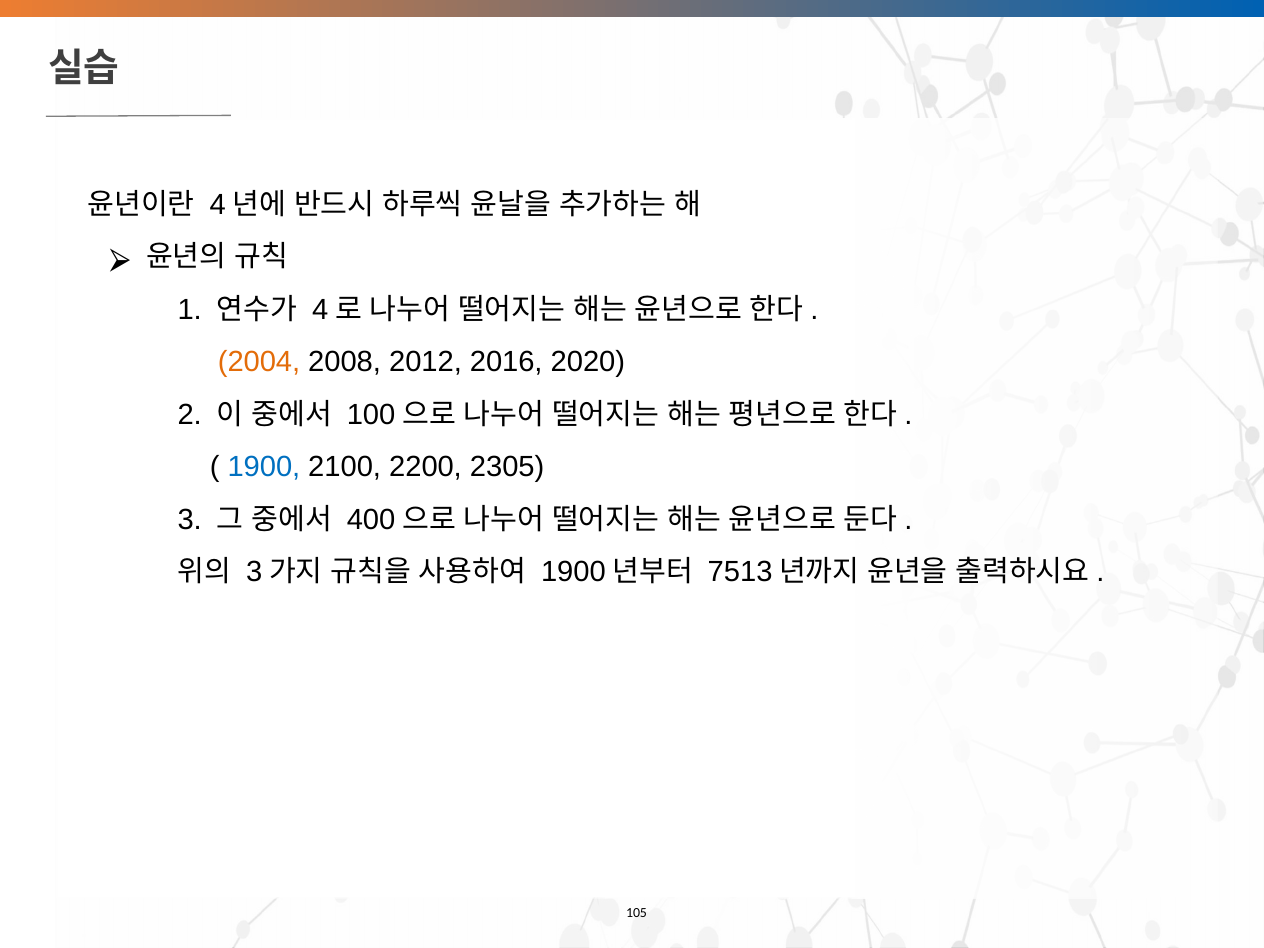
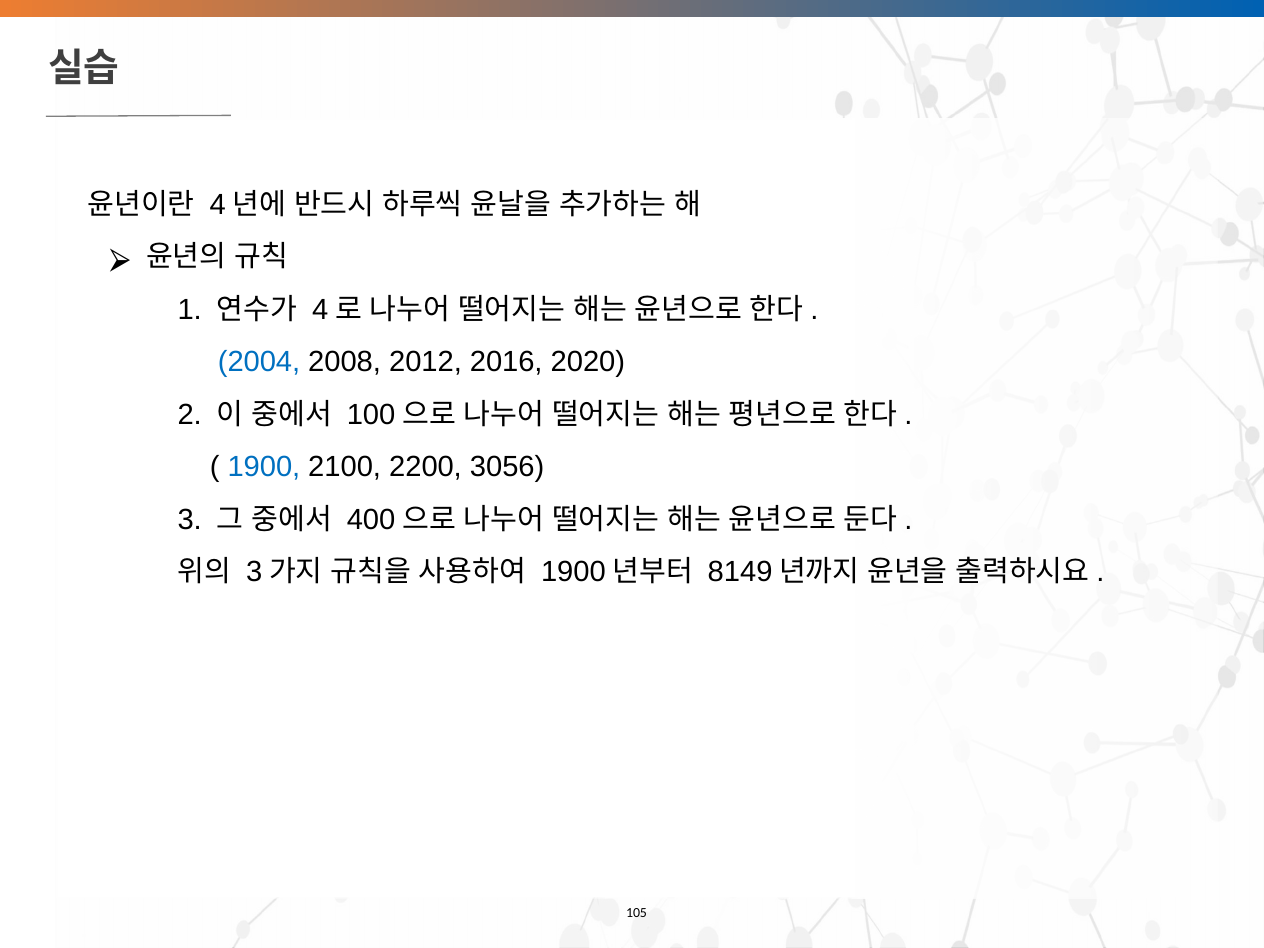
2004 colour: orange -> blue (259, 362)
2305: 2305 -> 3056 (507, 467)
7513: 7513 -> 8149 (740, 572)
